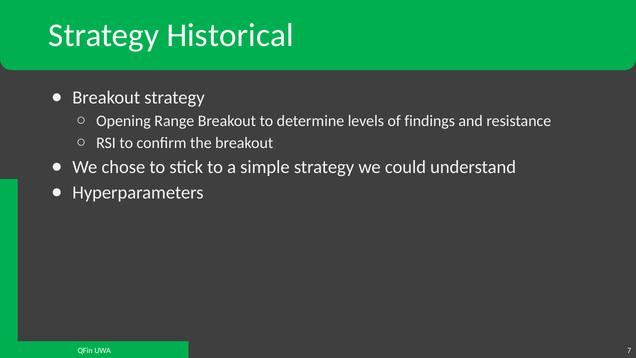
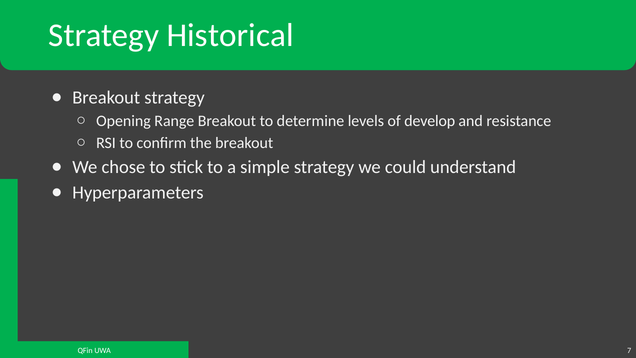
findings: findings -> develop (430, 121)
